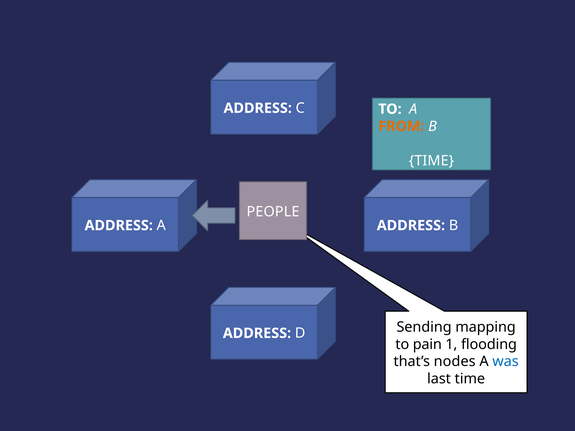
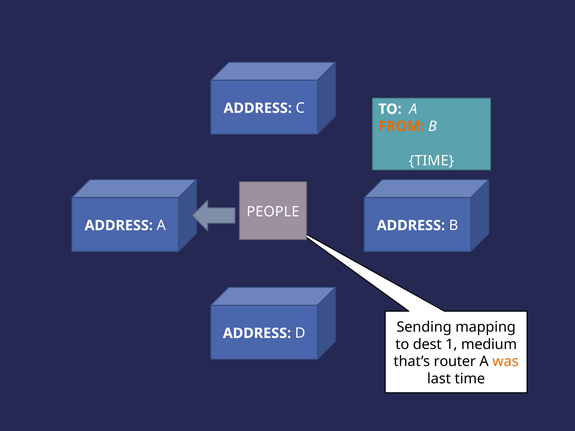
pain: pain -> dest (427, 345)
flooding: flooding -> medium (489, 345)
nodes: nodes -> router (455, 362)
was colour: blue -> orange (506, 362)
